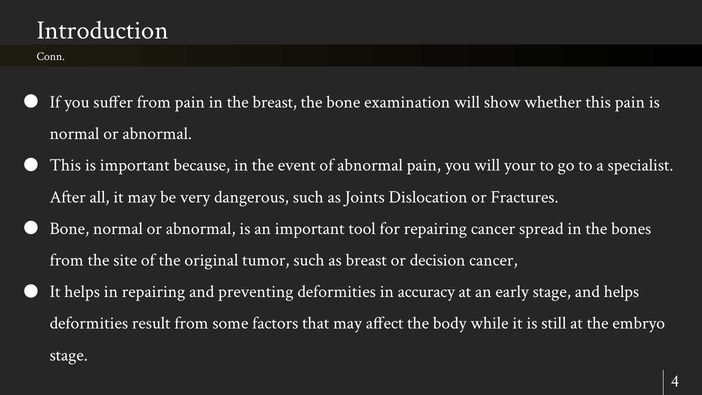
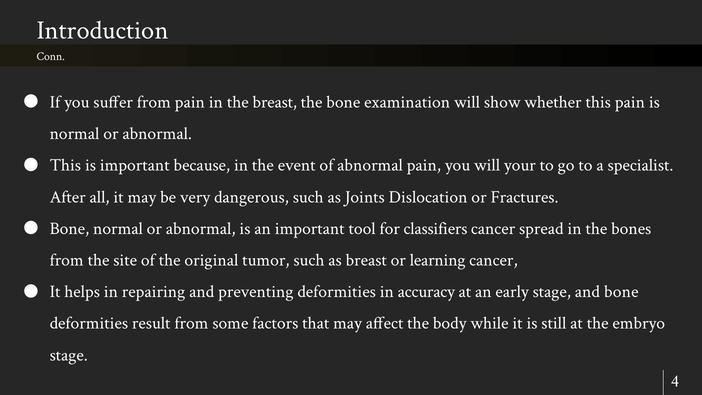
for repairing: repairing -> classifiers (436, 228)
decision: decision -> learning (438, 260)
and helps: helps -> bone (621, 291)
